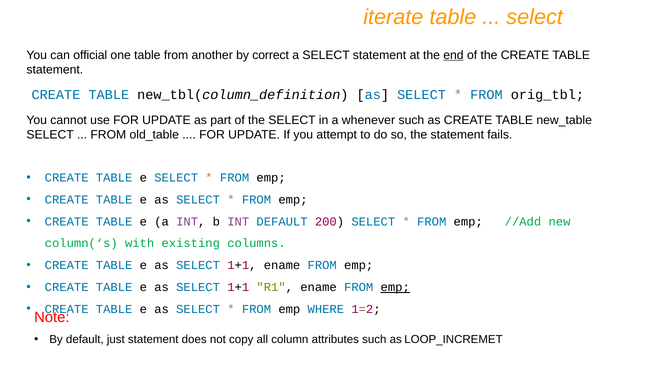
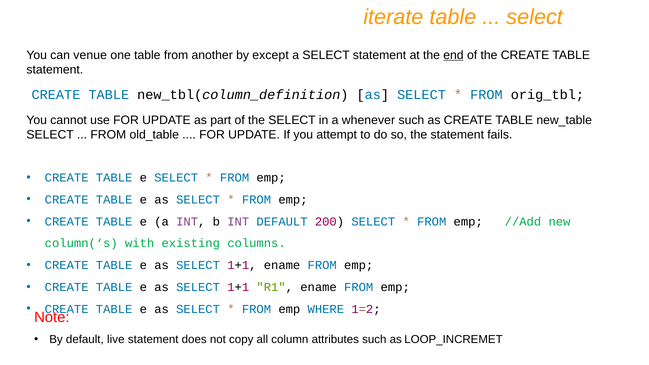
official: official -> venue (90, 55)
correct: correct -> except (271, 55)
emp underline: present -> none (395, 287)
just: just -> live (116, 340)
